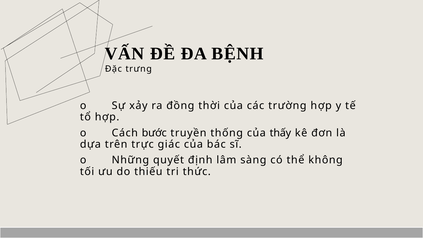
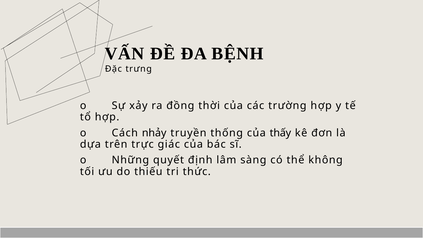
bước: bước -> nhảy (154, 133)
